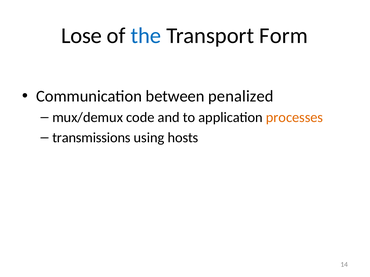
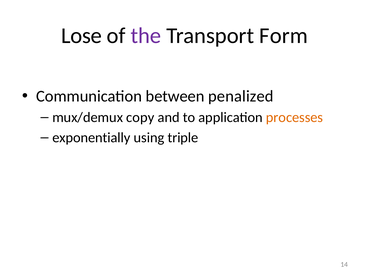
the colour: blue -> purple (146, 36)
code: code -> copy (140, 118)
transmissions: transmissions -> exponentially (91, 138)
hosts: hosts -> triple (183, 138)
